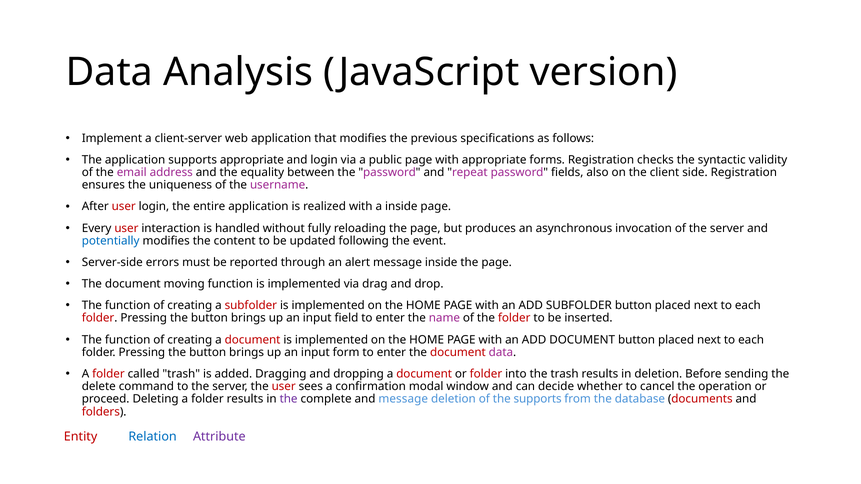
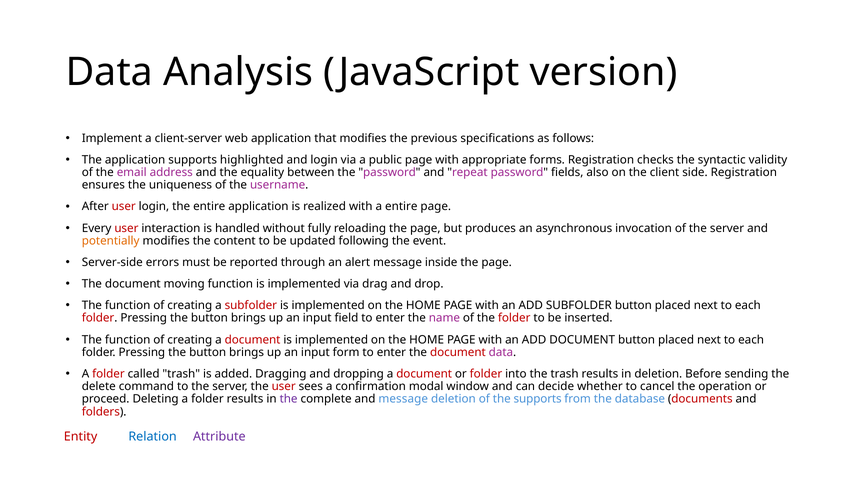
supports appropriate: appropriate -> highlighted (252, 160)
a inside: inside -> entire (401, 207)
potentially colour: blue -> orange (111, 241)
